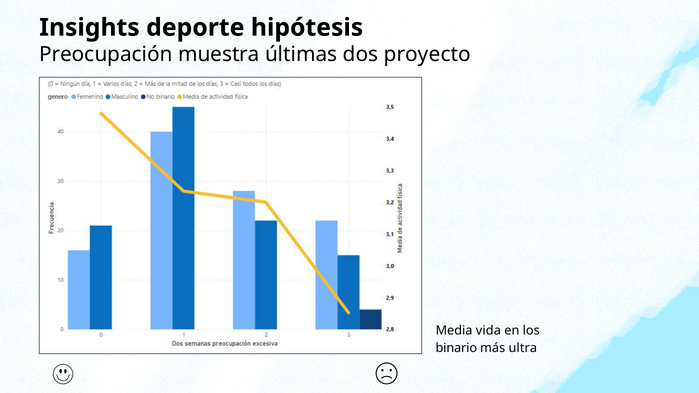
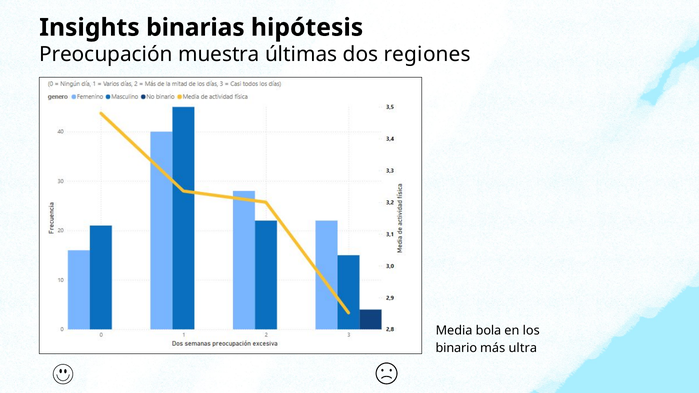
deporte: deporte -> binarias (195, 28)
proyecto: proyecto -> regiones (427, 54)
vida: vida -> bola (488, 331)
